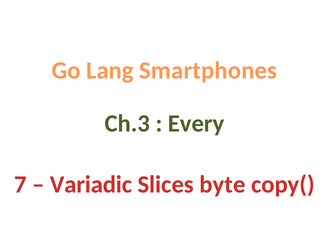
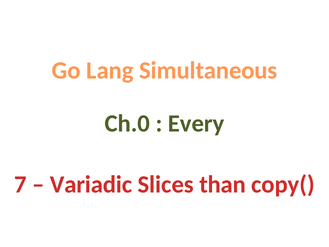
Smartphones: Smartphones -> Simultaneous (208, 70)
Ch.3: Ch.3 -> Ch.0 (127, 123)
byte: byte -> than (223, 184)
